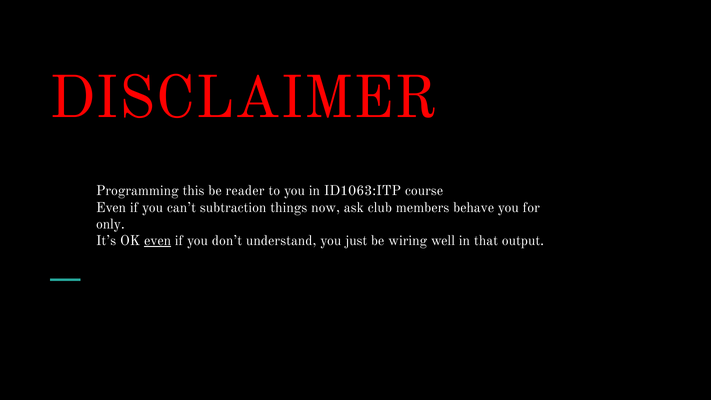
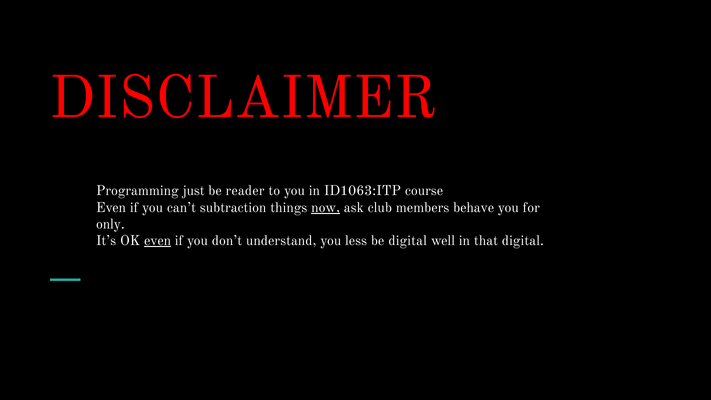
this: this -> just (194, 191)
now underline: none -> present (326, 207)
just: just -> less (356, 241)
be wiring: wiring -> digital (408, 241)
that output: output -> digital (523, 241)
